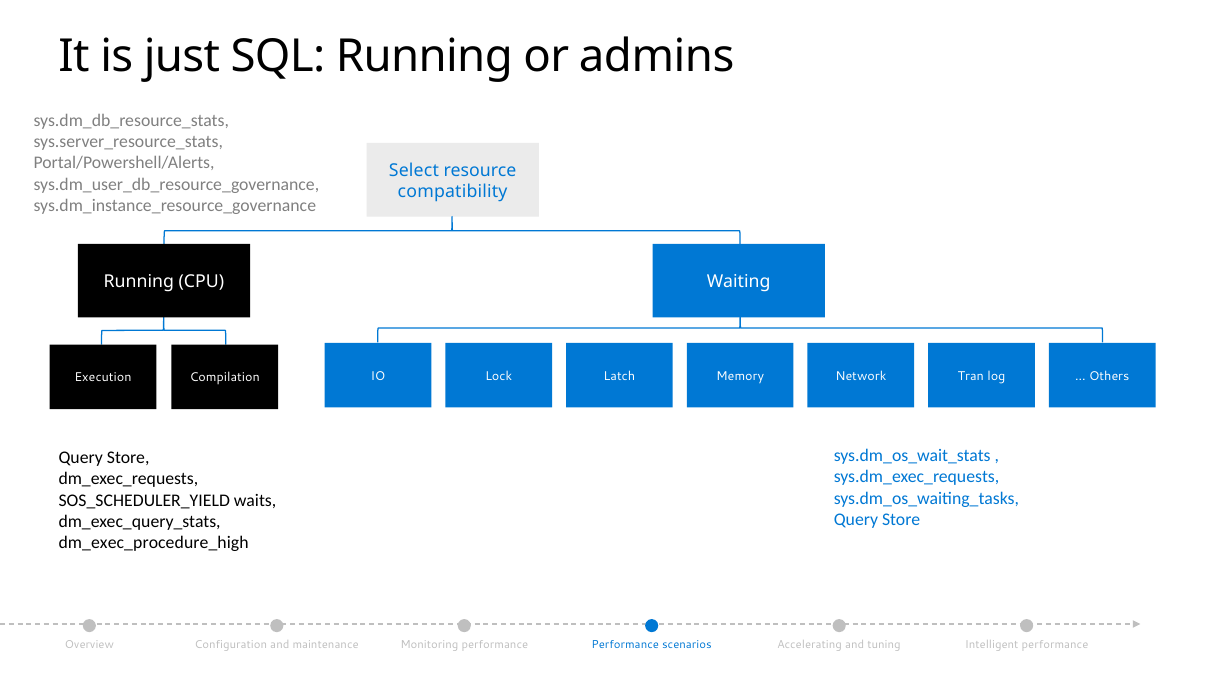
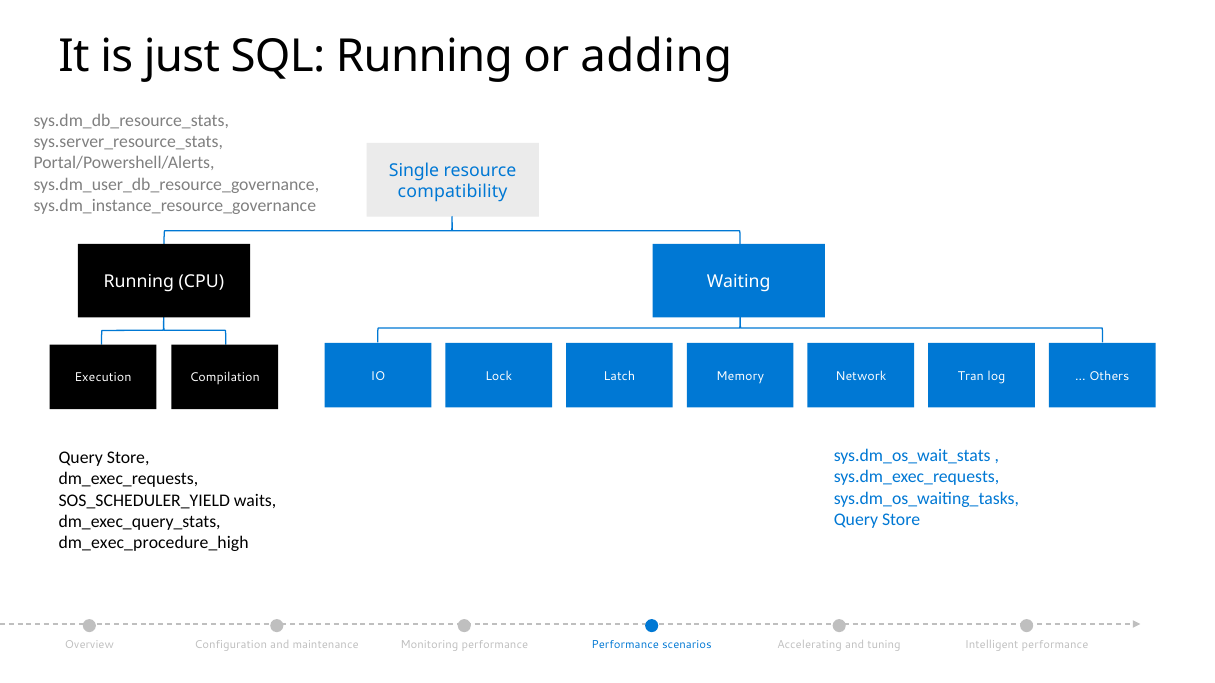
admins: admins -> adding (656, 57)
Select: Select -> Single (414, 170)
